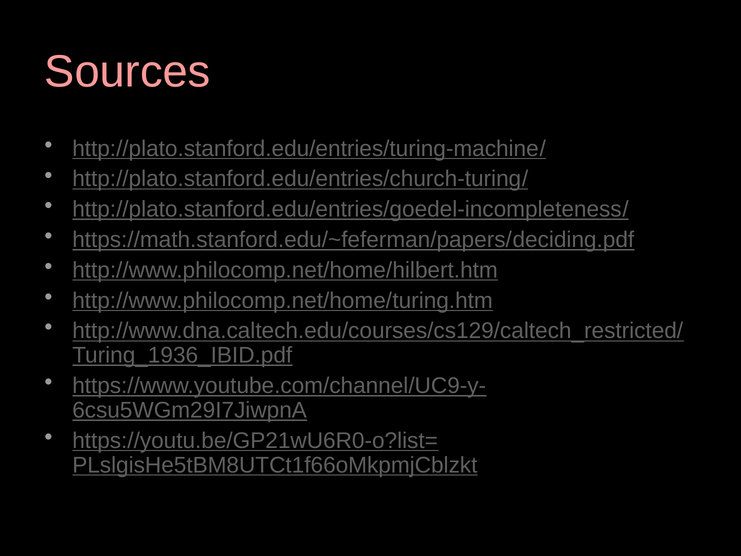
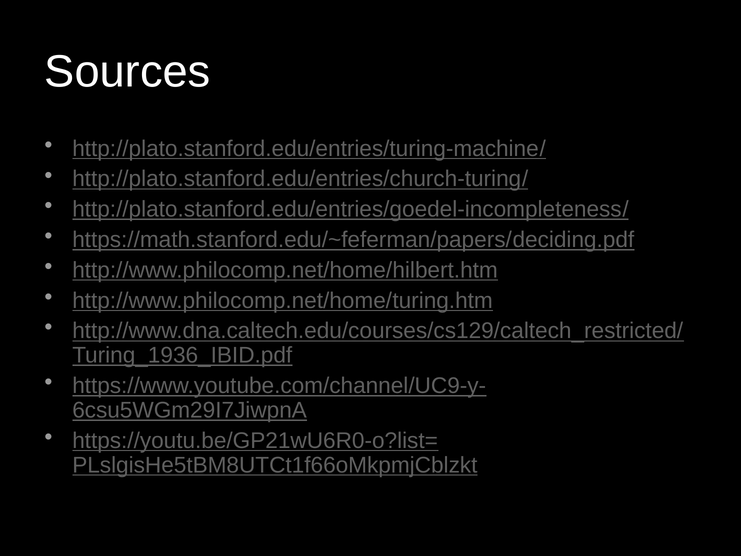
Sources colour: pink -> white (127, 72)
